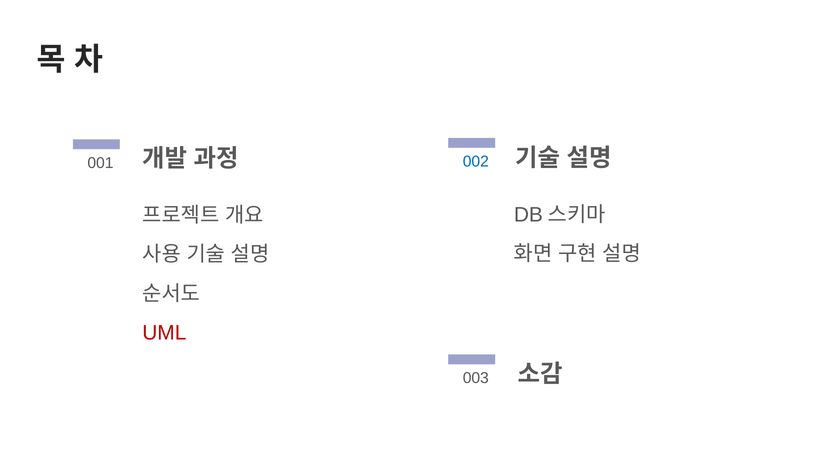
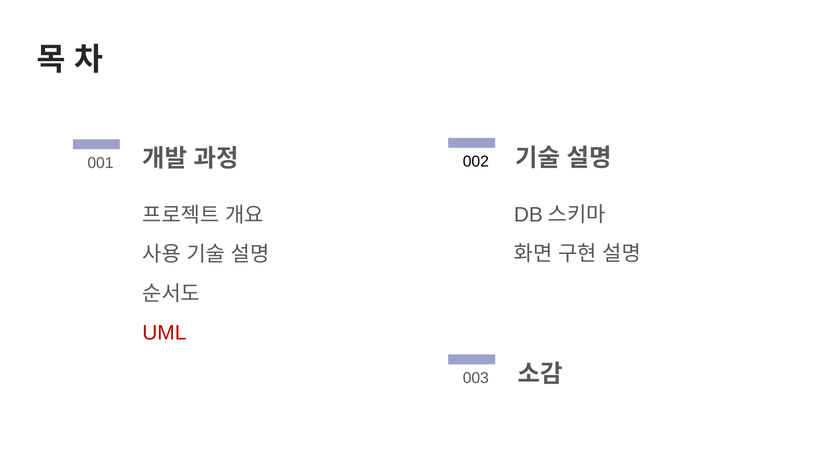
002 colour: blue -> black (476, 161)
